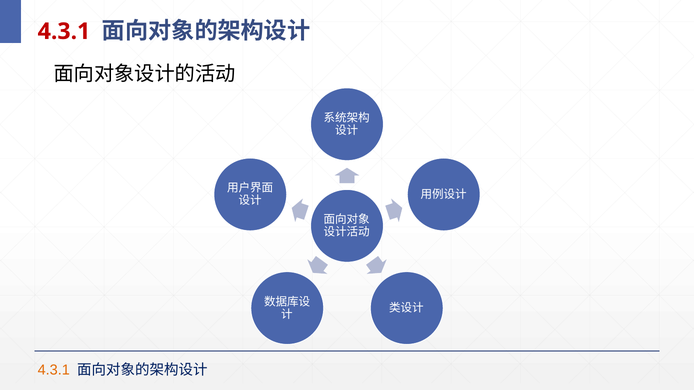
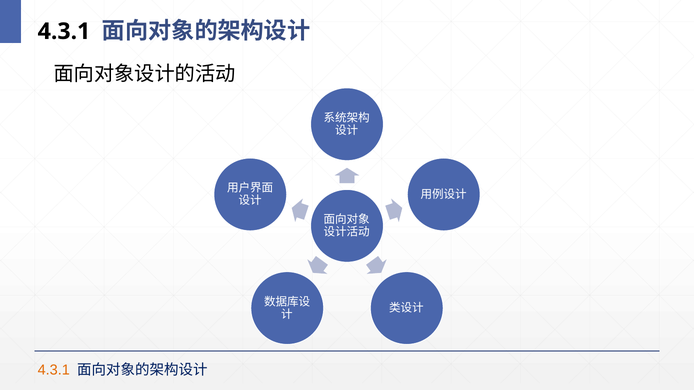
4.3.1 colour: red -> black (64, 31)
